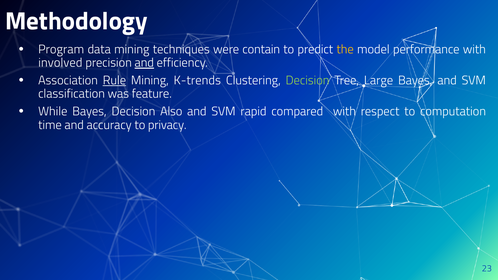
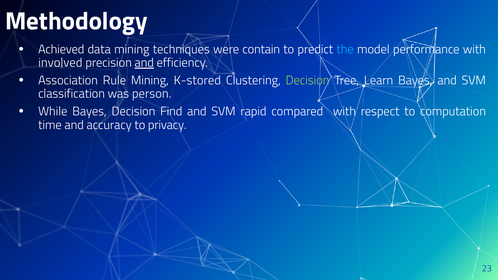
Program: Program -> Achieved (61, 49)
the colour: yellow -> light blue (345, 49)
Rule underline: present -> none (114, 80)
K-trends: K-trends -> K-stored (197, 80)
Large: Large -> Learn (379, 80)
feature: feature -> person (152, 94)
Also: Also -> Find (171, 112)
